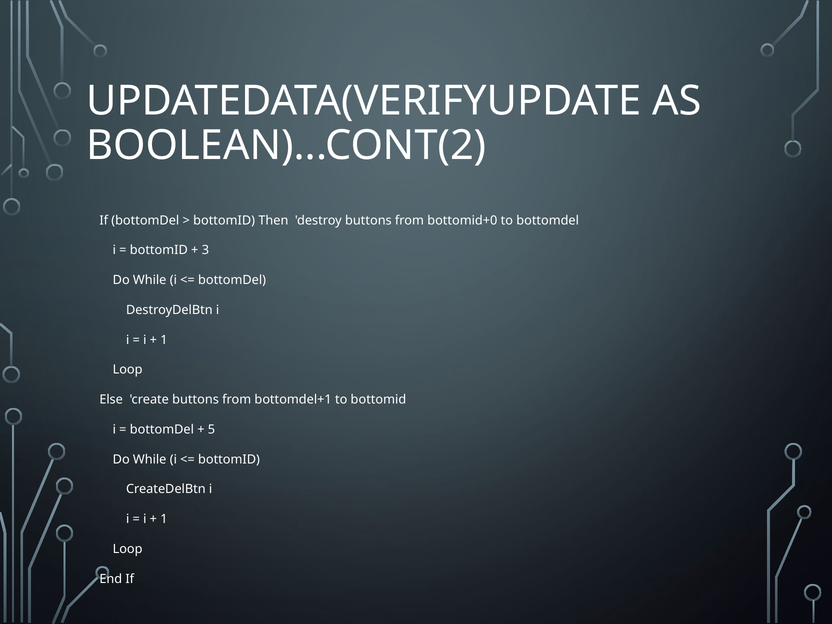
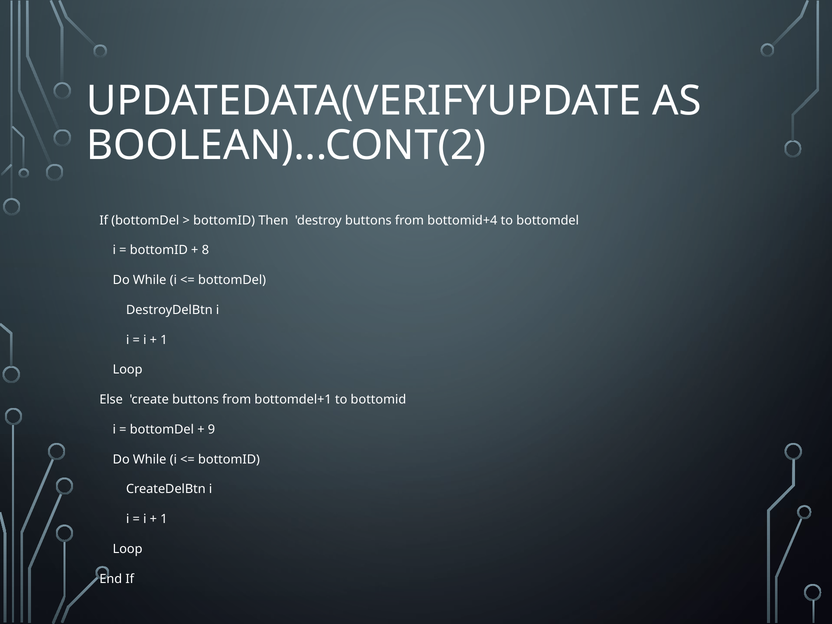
bottomid+0: bottomid+0 -> bottomid+4 (462, 220)
3: 3 -> 8 (205, 250)
5: 5 -> 9 (211, 430)
